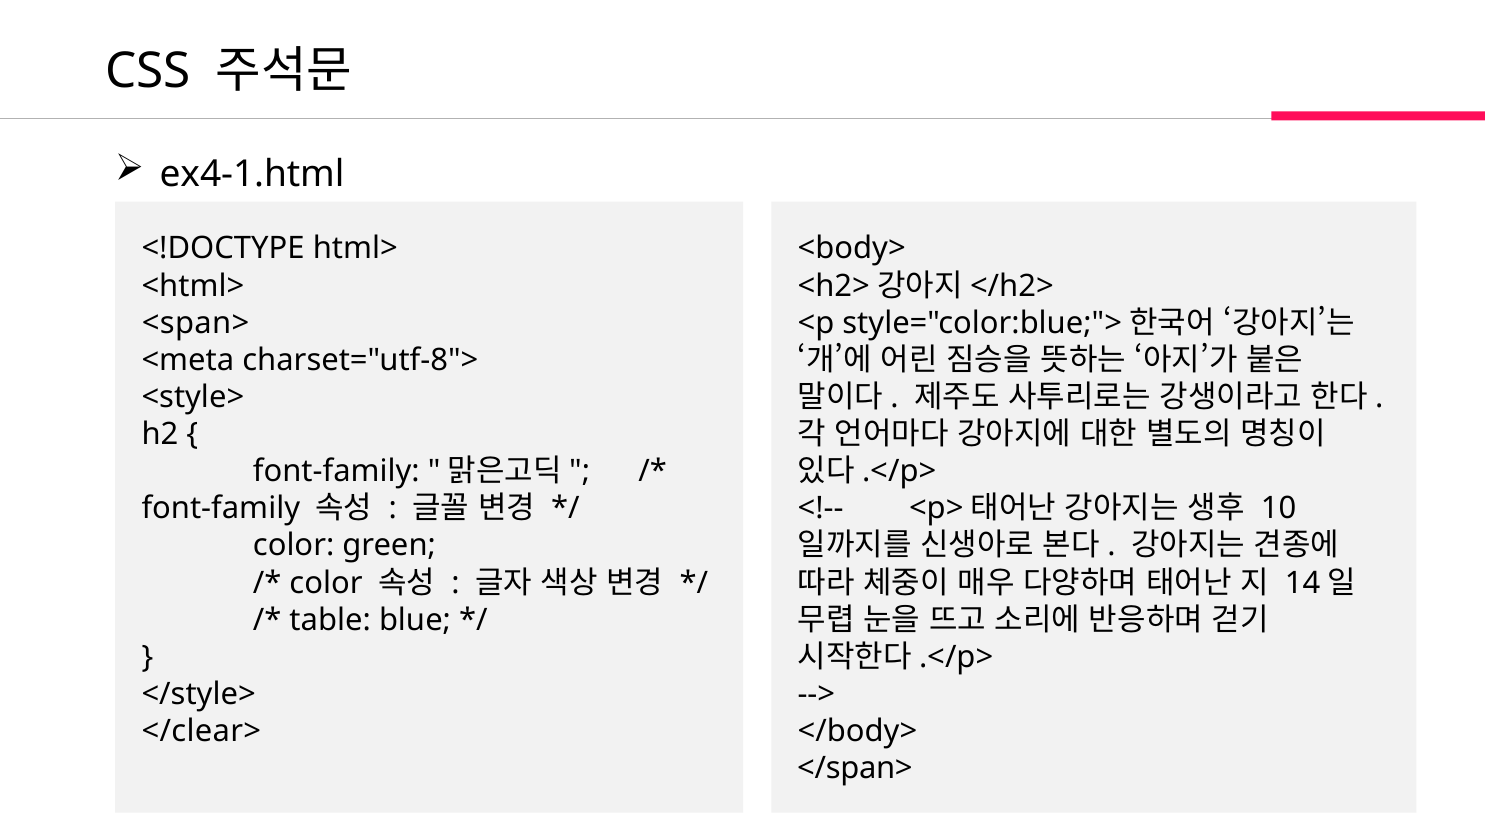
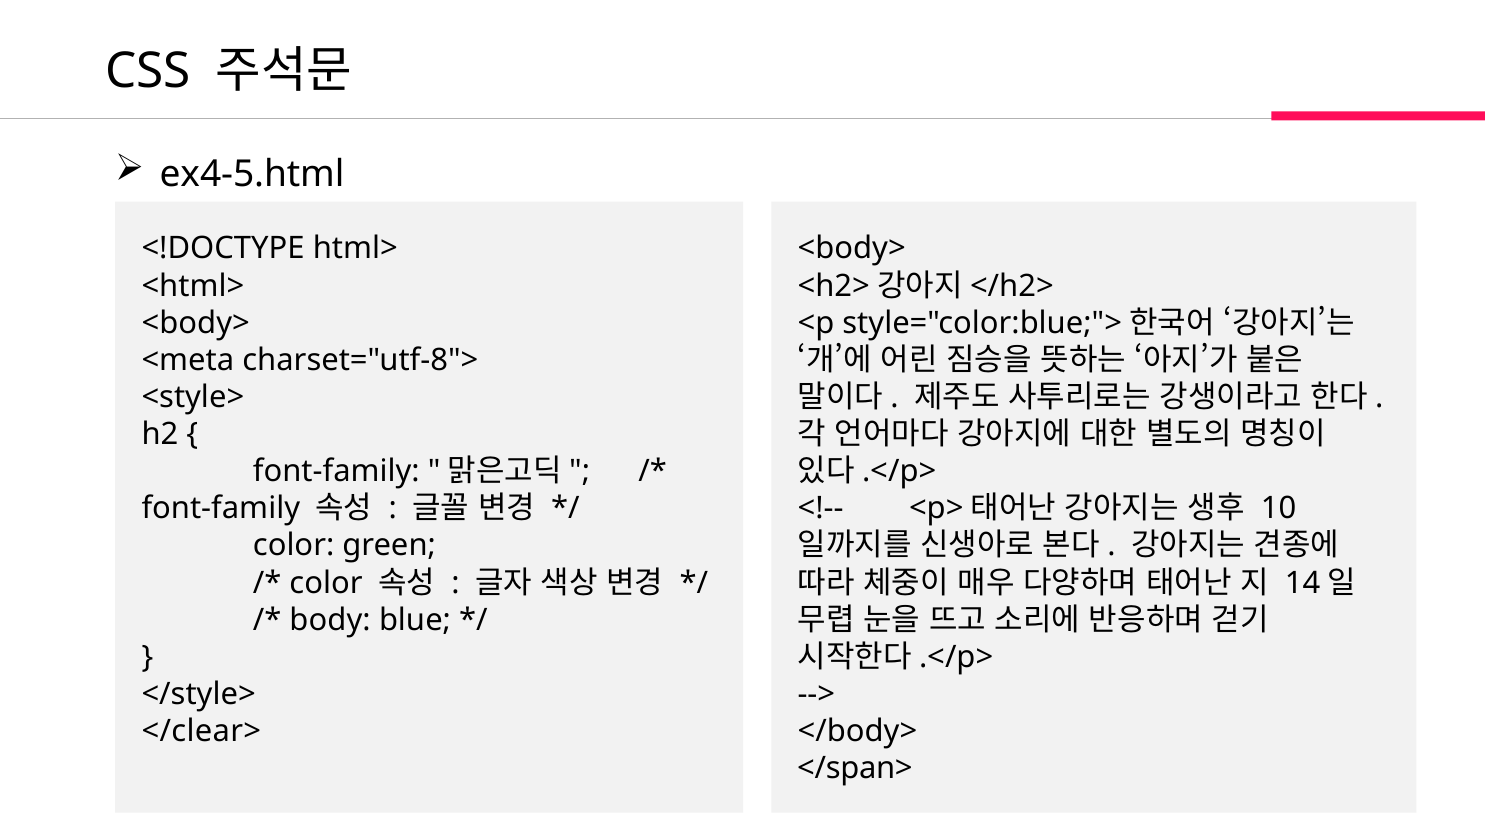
ex4-1.html: ex4-1.html -> ex4-5.html (252, 175)
<span>: <span> -> <body> (196, 323)
table: table -> body (330, 620)
